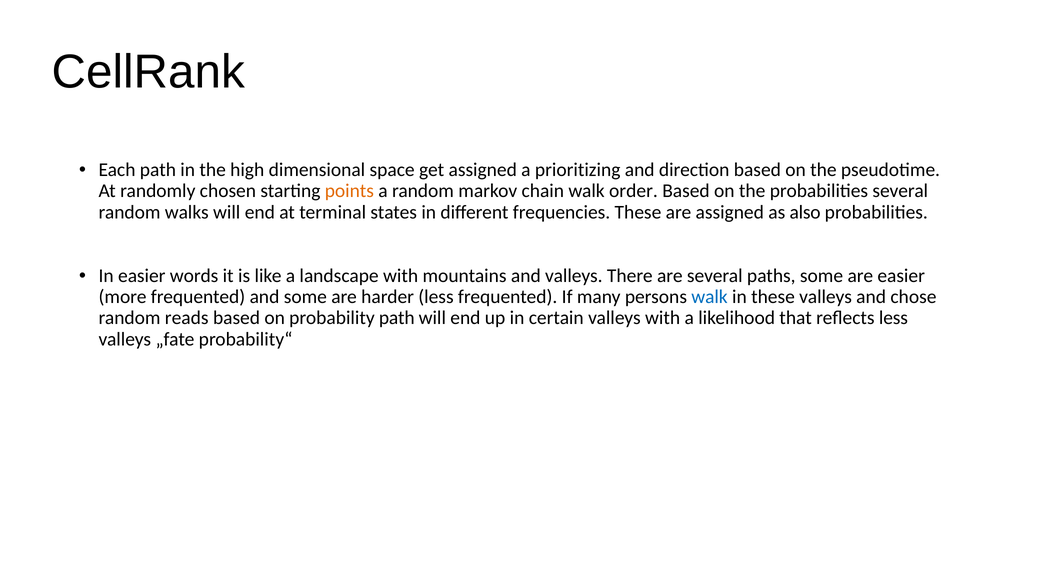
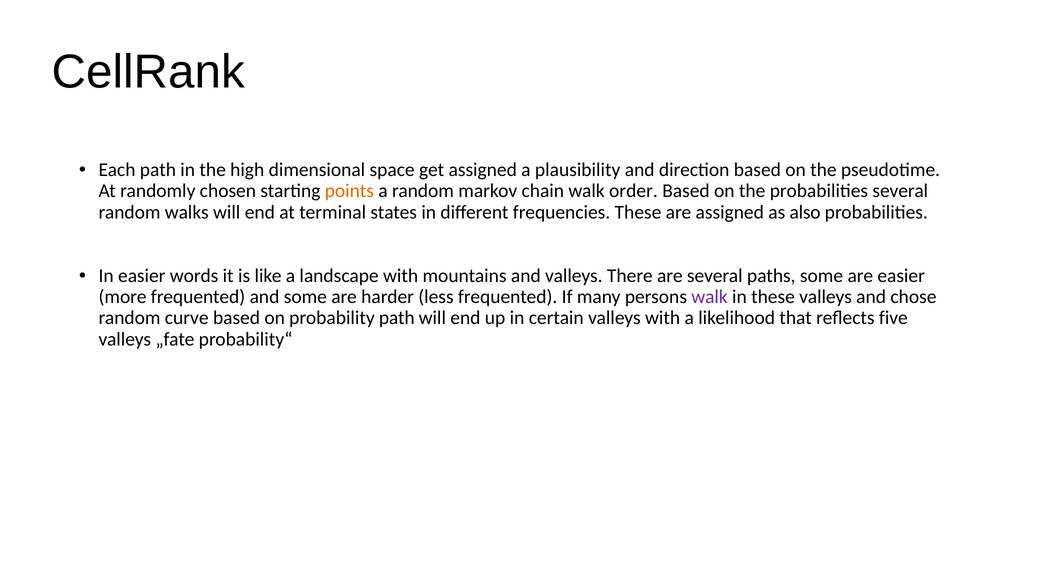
prioritizing: prioritizing -> plausibility (578, 170)
walk colour: blue -> purple (710, 297)
reads: reads -> curve (187, 318)
reflects less: less -> five (893, 318)
